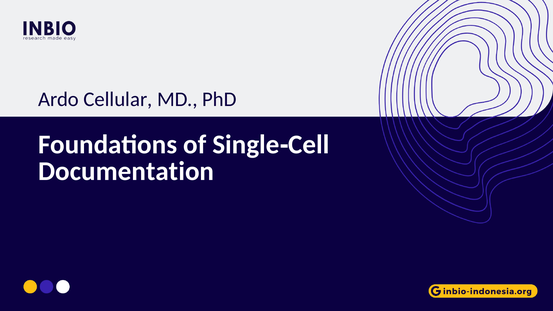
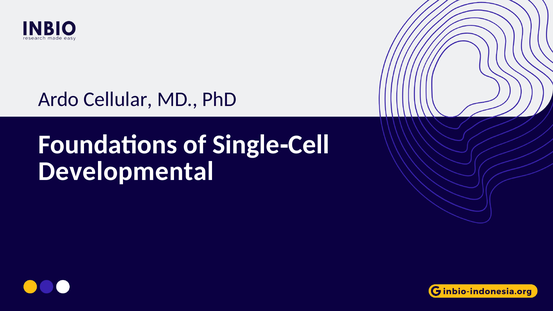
Documentation: Documentation -> Developmental (126, 171)
